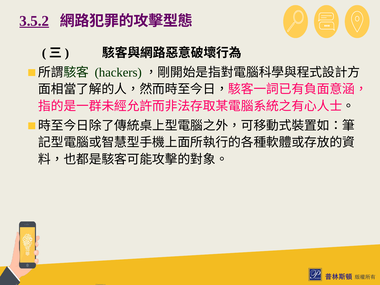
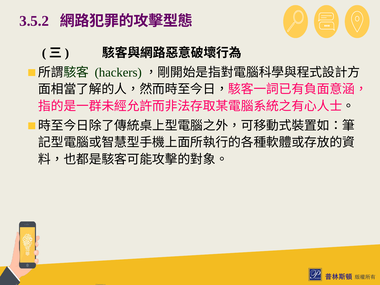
3.5.2 underline: present -> none (34, 21)
